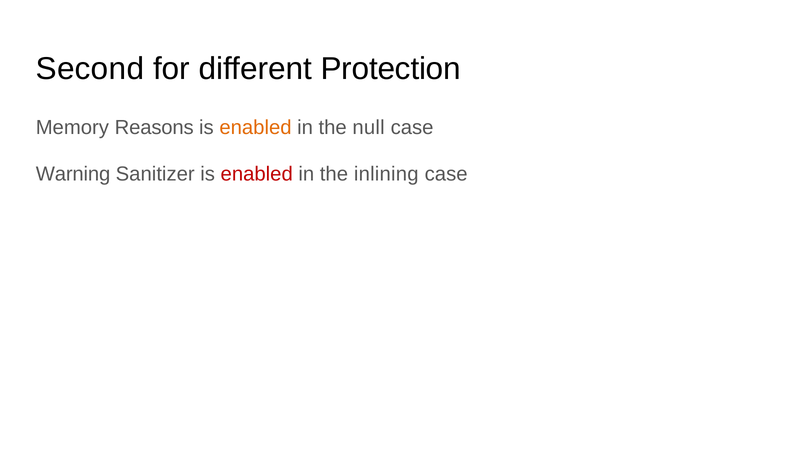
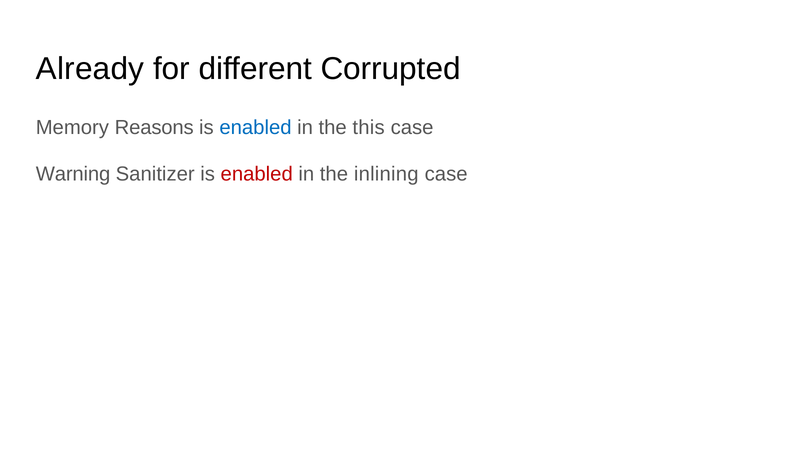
Second: Second -> Already (90, 69)
Protection: Protection -> Corrupted (391, 69)
enabled colour: orange -> blue (255, 128)
null: null -> this (369, 128)
